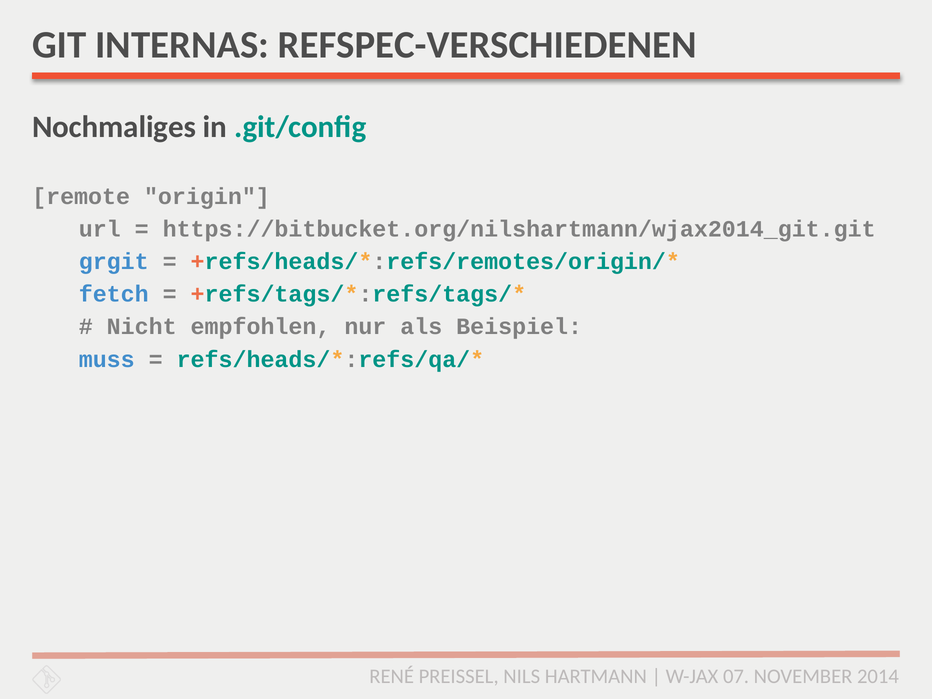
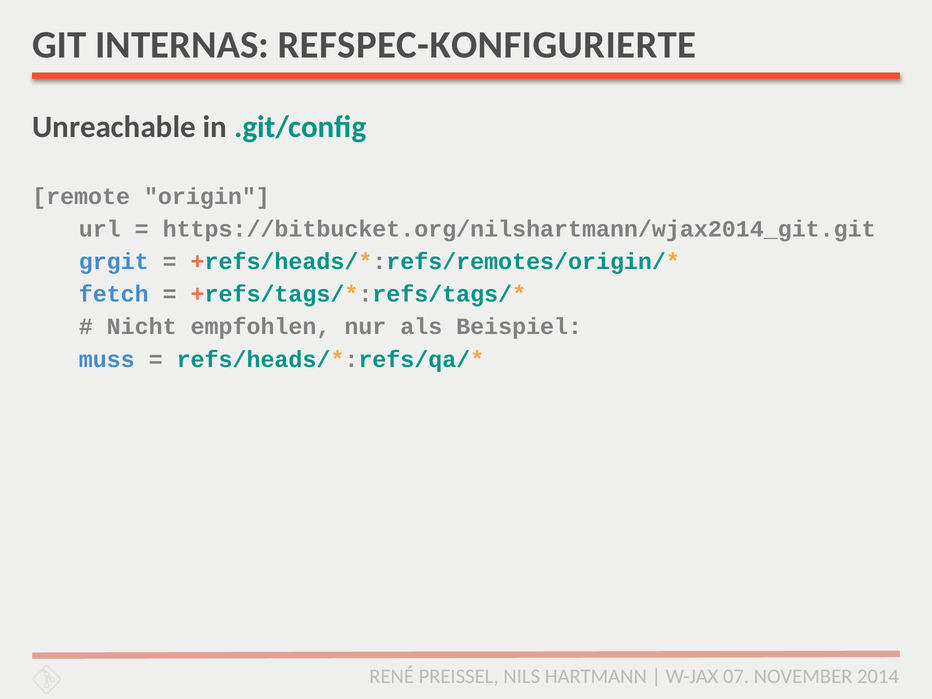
REFSPEC-VERSCHIEDENEN: REFSPEC-VERSCHIEDENEN -> REFSPEC-KONFIGURIERTE (487, 45)
Nochmaliges: Nochmaliges -> Unreachable (114, 127)
